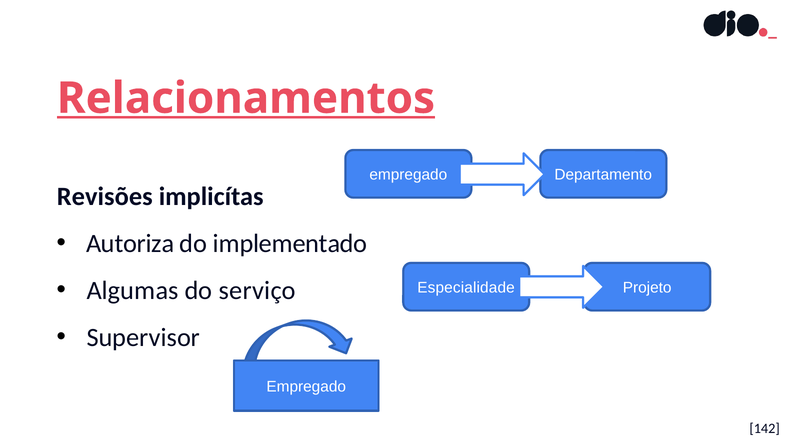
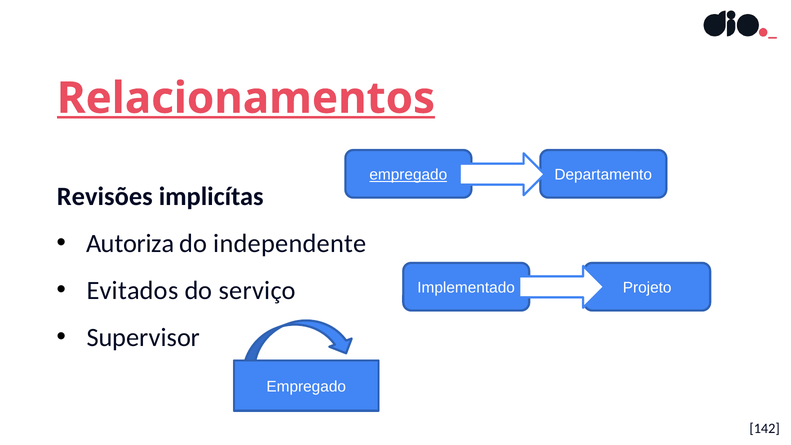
empregado underline: none -> present (408, 175)
implementado: implementado -> independente (290, 243)
Algumas: Algumas -> Evitados (132, 290)
Especialidade: Especialidade -> Implementado (466, 288)
